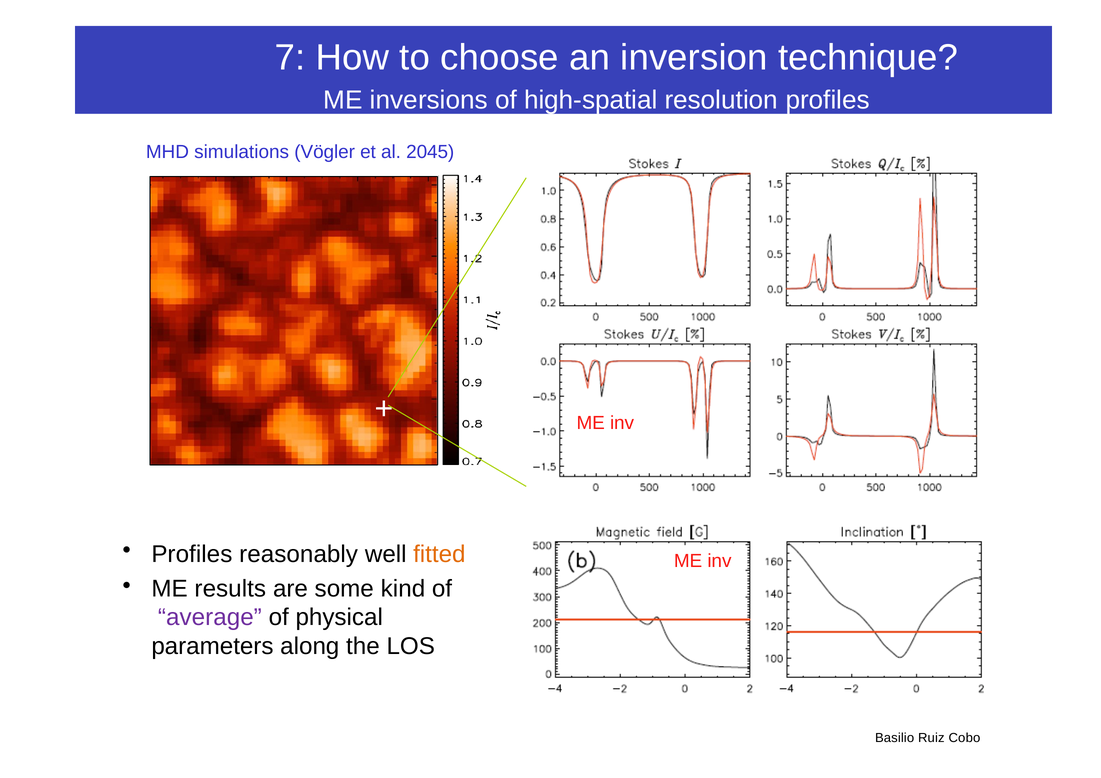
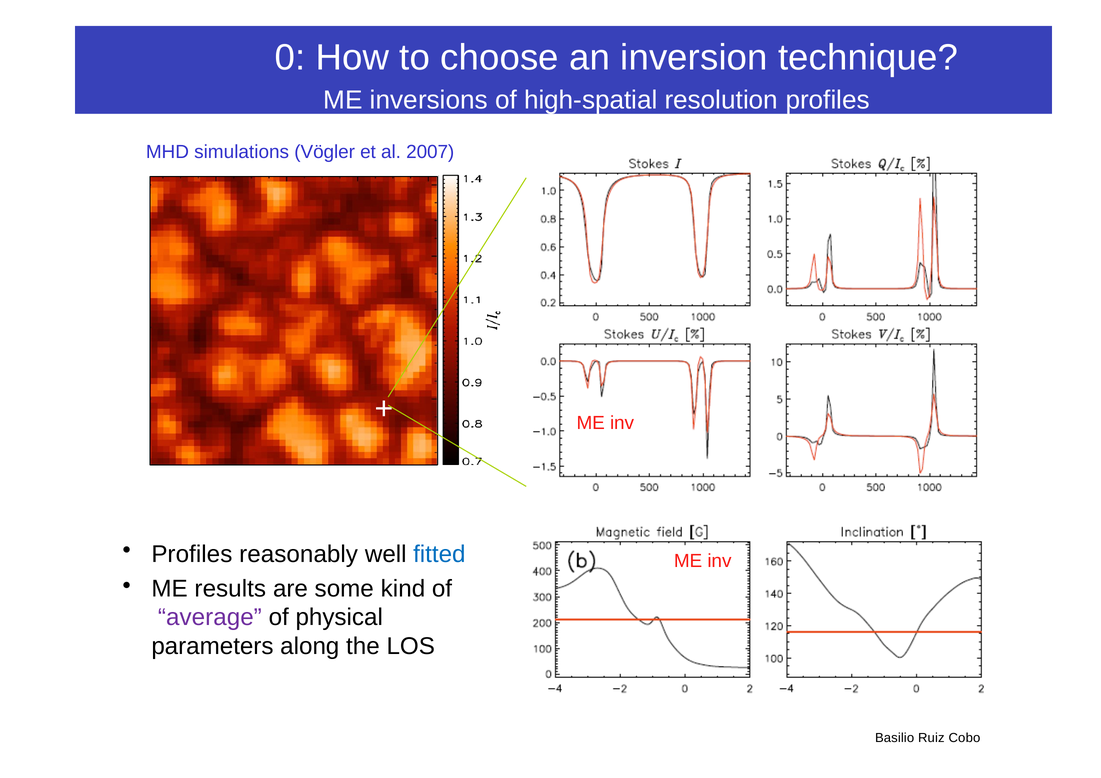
7: 7 -> 0 (290, 58)
2045: 2045 -> 2007 (430, 152)
fitted colour: orange -> blue (439, 554)
